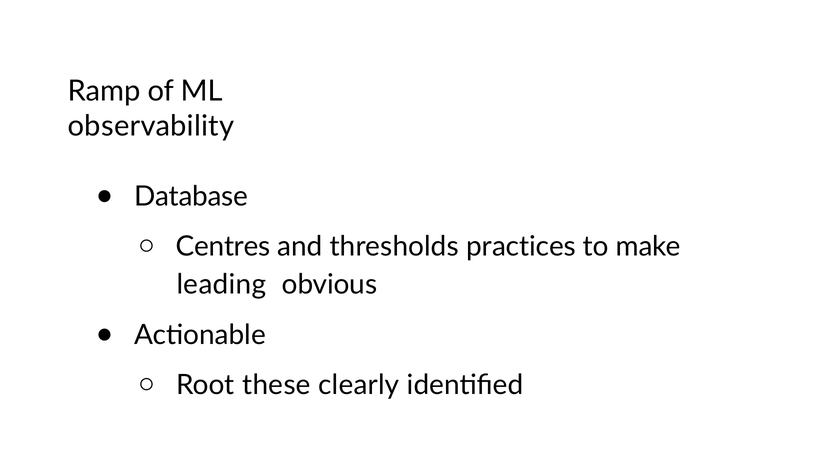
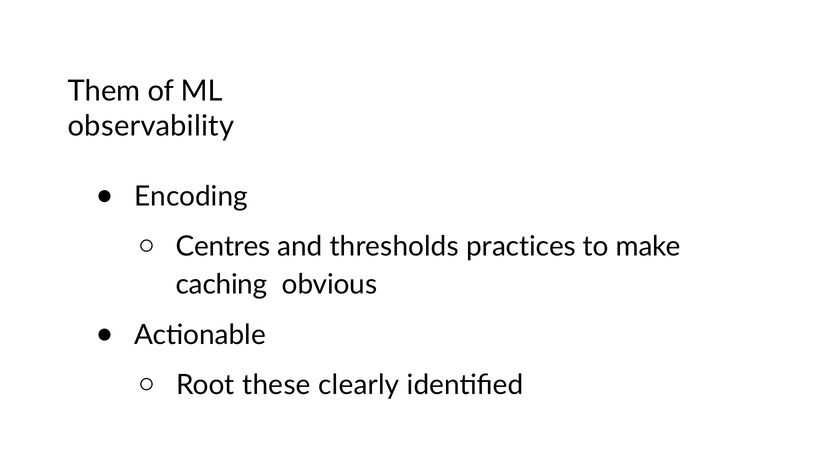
Ramp: Ramp -> Them (104, 91)
Database: Database -> Encoding (191, 197)
leading: leading -> caching (222, 285)
